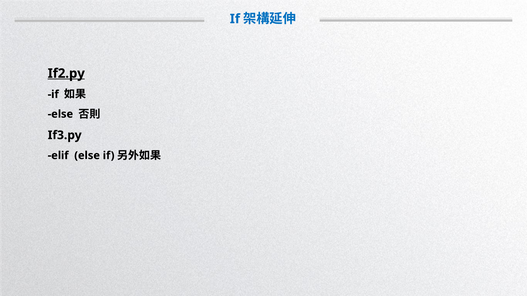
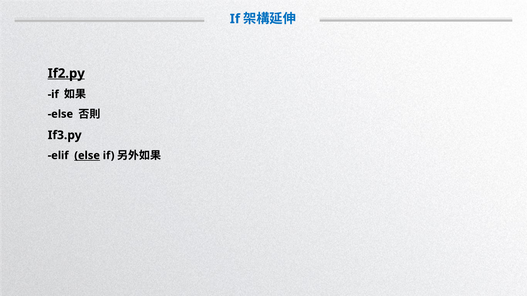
else underline: none -> present (87, 156)
